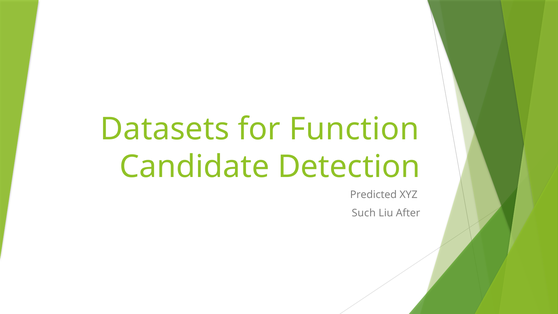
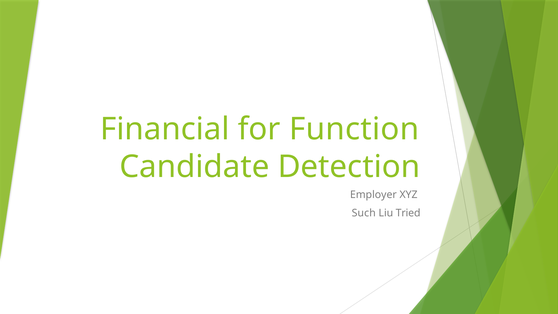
Datasets: Datasets -> Financial (165, 129)
Predicted: Predicted -> Employer (373, 194)
After: After -> Tried (408, 213)
